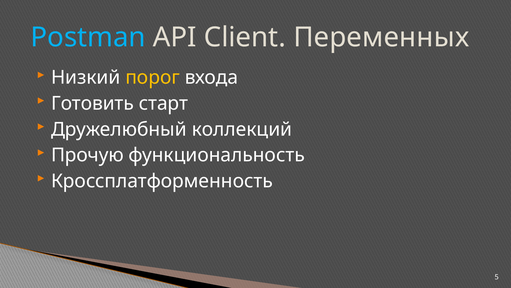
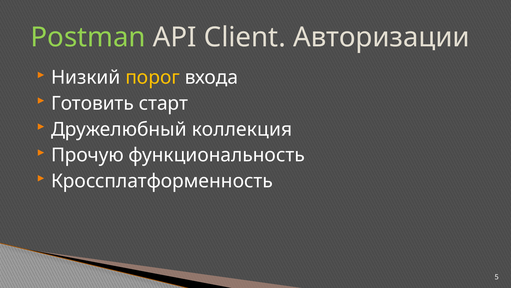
Postman colour: light blue -> light green (88, 37)
Переменных: Переменных -> Авторизации (381, 37)
коллекций: коллекций -> коллекция (242, 129)
